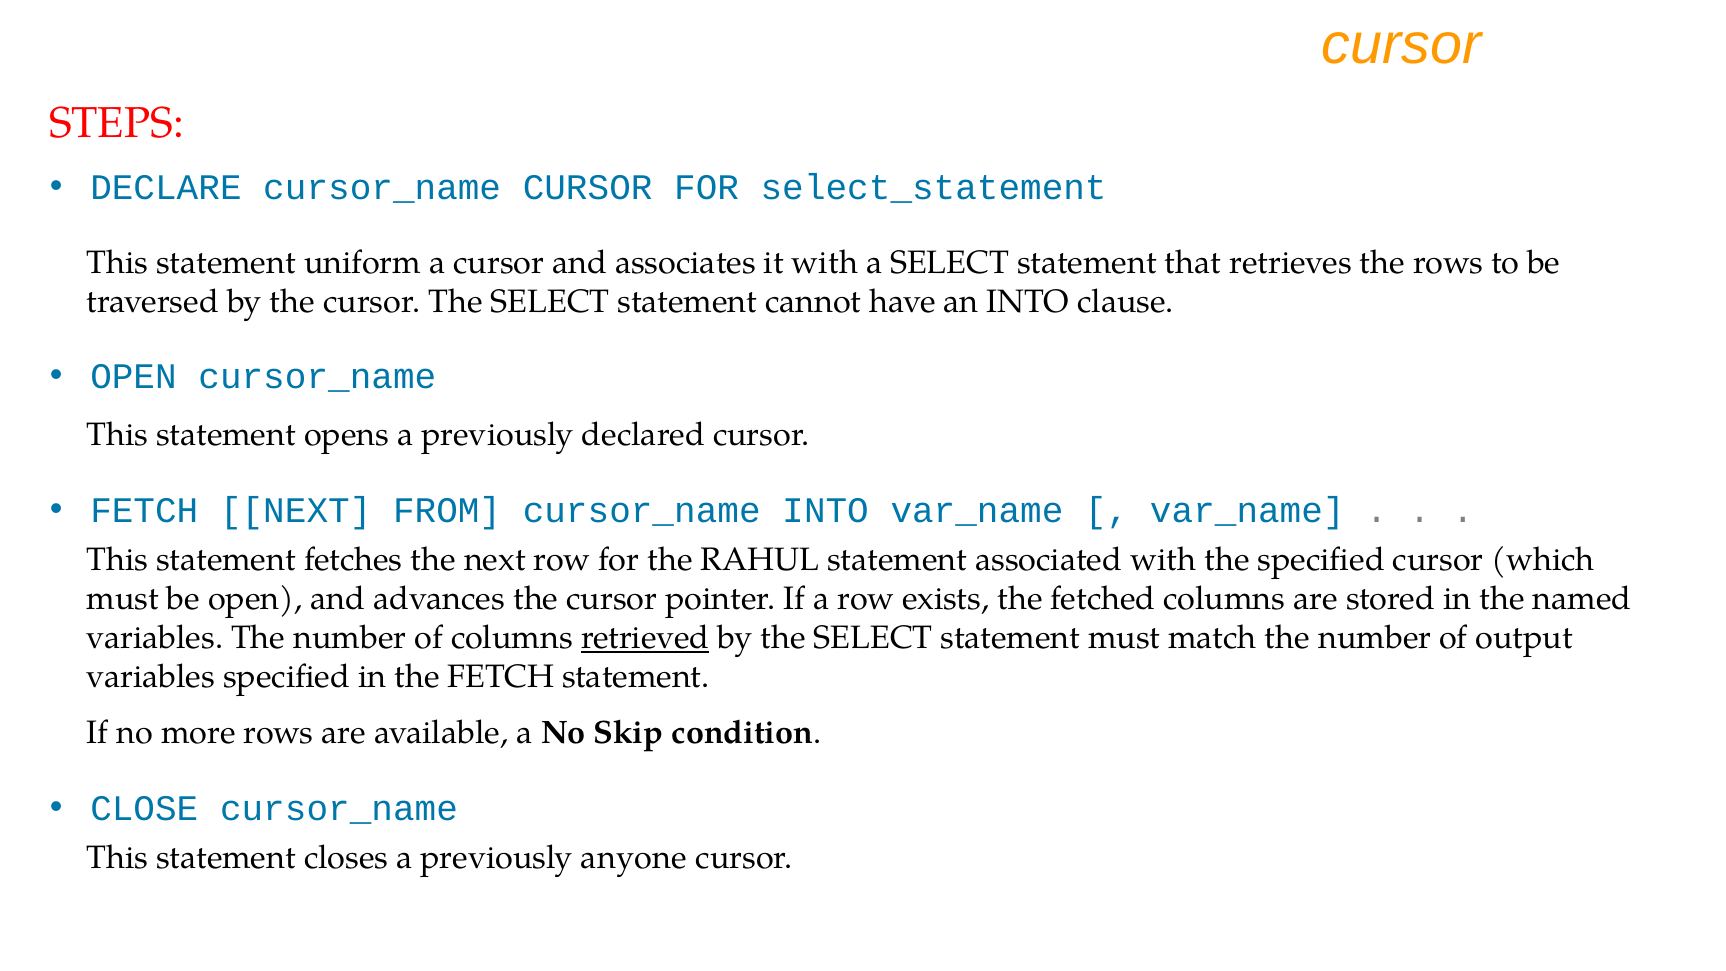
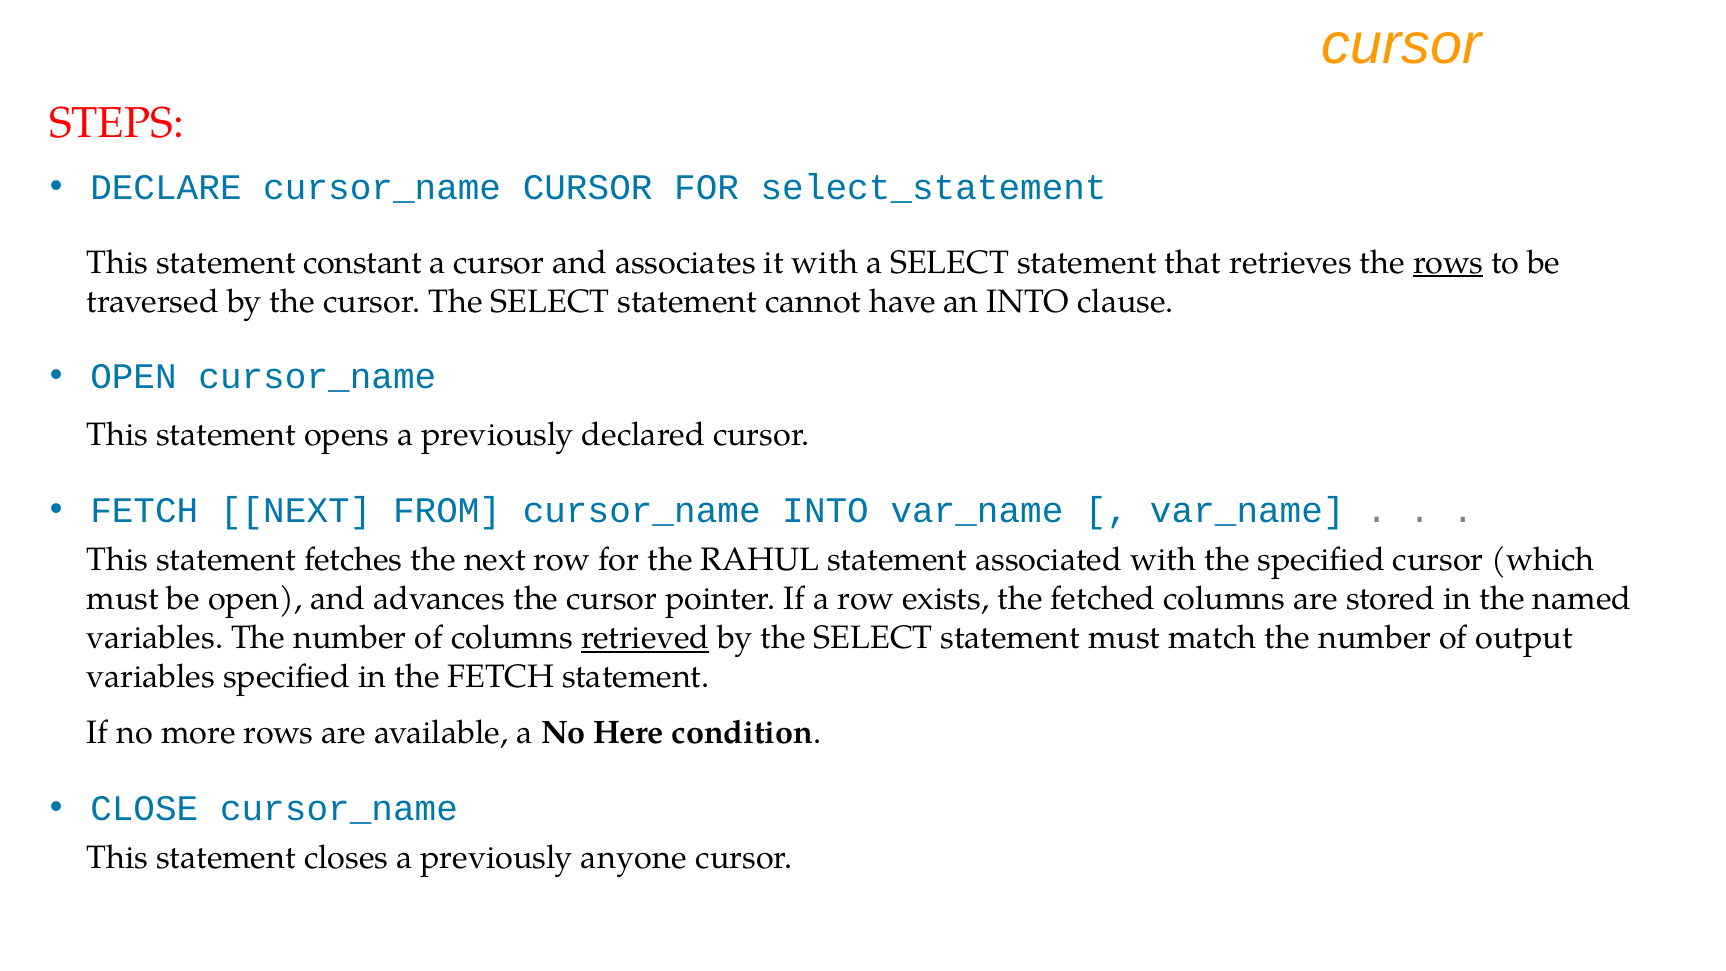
uniform: uniform -> constant (363, 262)
rows underline: none -> present (1448, 262)
Skip: Skip -> Here (629, 733)
